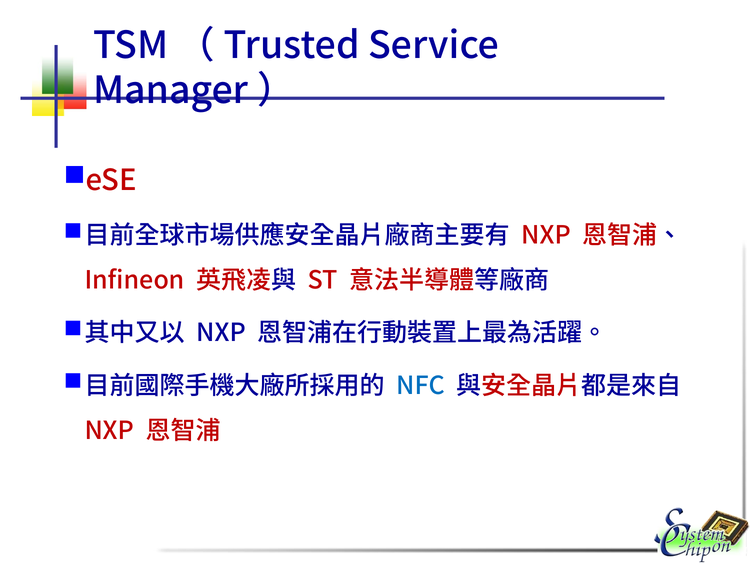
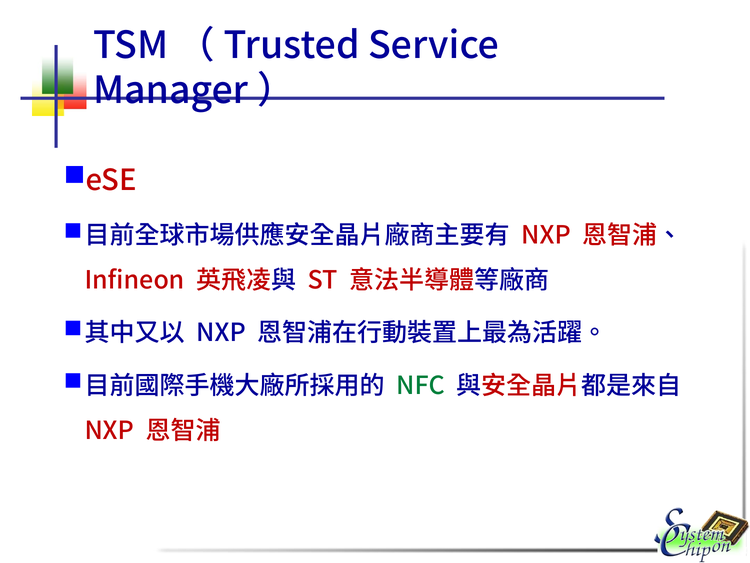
NFC colour: blue -> green (421, 385)
